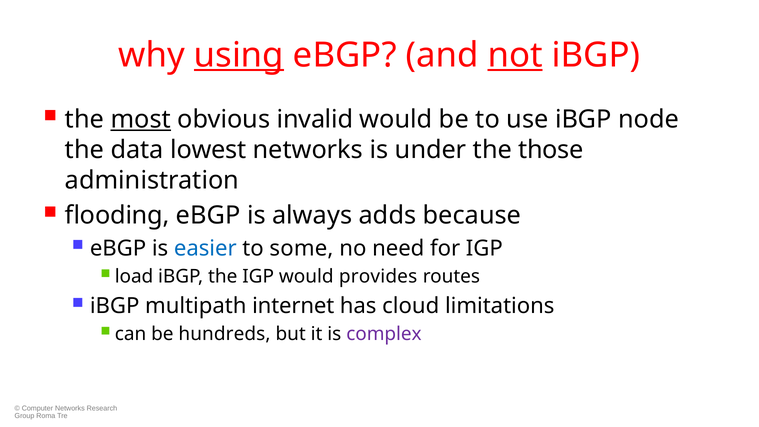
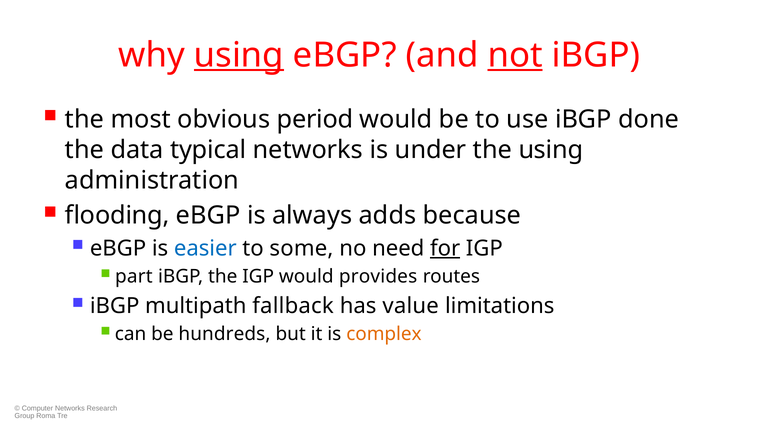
most underline: present -> none (141, 119)
invalid: invalid -> period (315, 119)
node: node -> done (649, 119)
lowest: lowest -> typical (208, 150)
the those: those -> using (551, 150)
for underline: none -> present (445, 248)
load: load -> part (134, 277)
internet: internet -> fallback (293, 306)
cloud: cloud -> value (411, 306)
complex colour: purple -> orange (384, 334)
